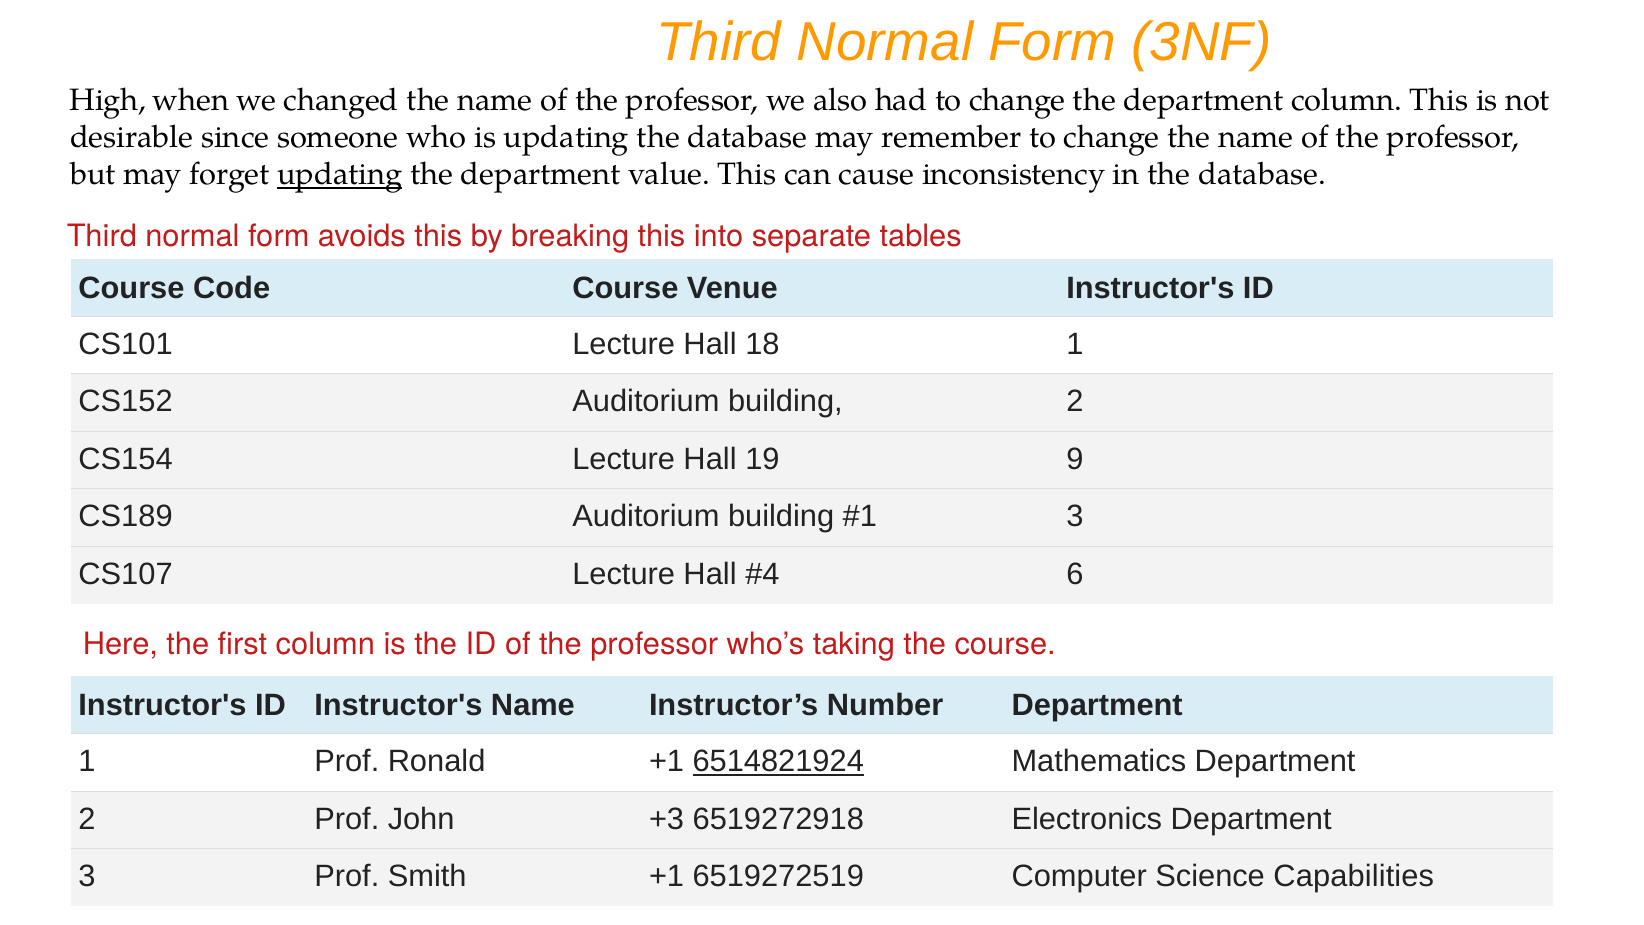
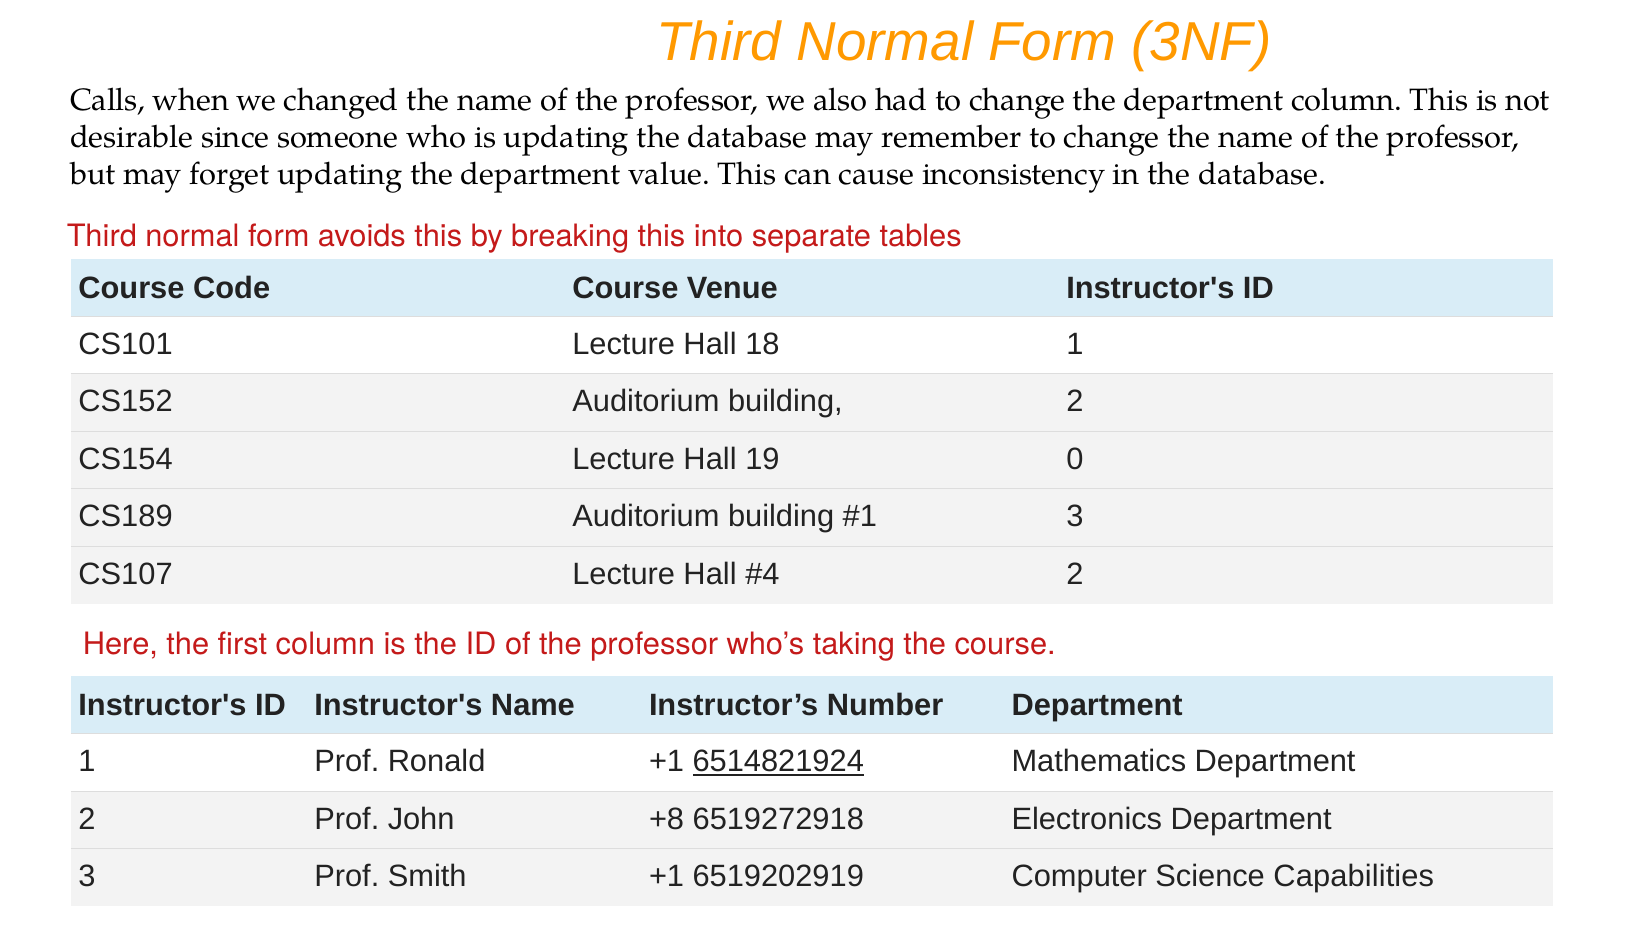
High: High -> Calls (108, 101)
updating underline: present -> none (340, 175)
9: 9 -> 0 (1075, 459)
6: 6 -> 2 (1075, 574)
+3: +3 -> +8 (667, 819)
6519272519: 6519272519 -> 6519202919 (778, 877)
